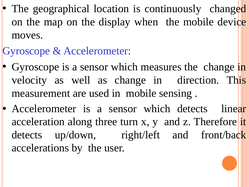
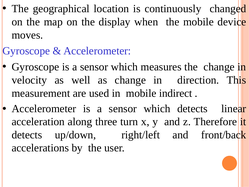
sensing: sensing -> indirect (176, 93)
